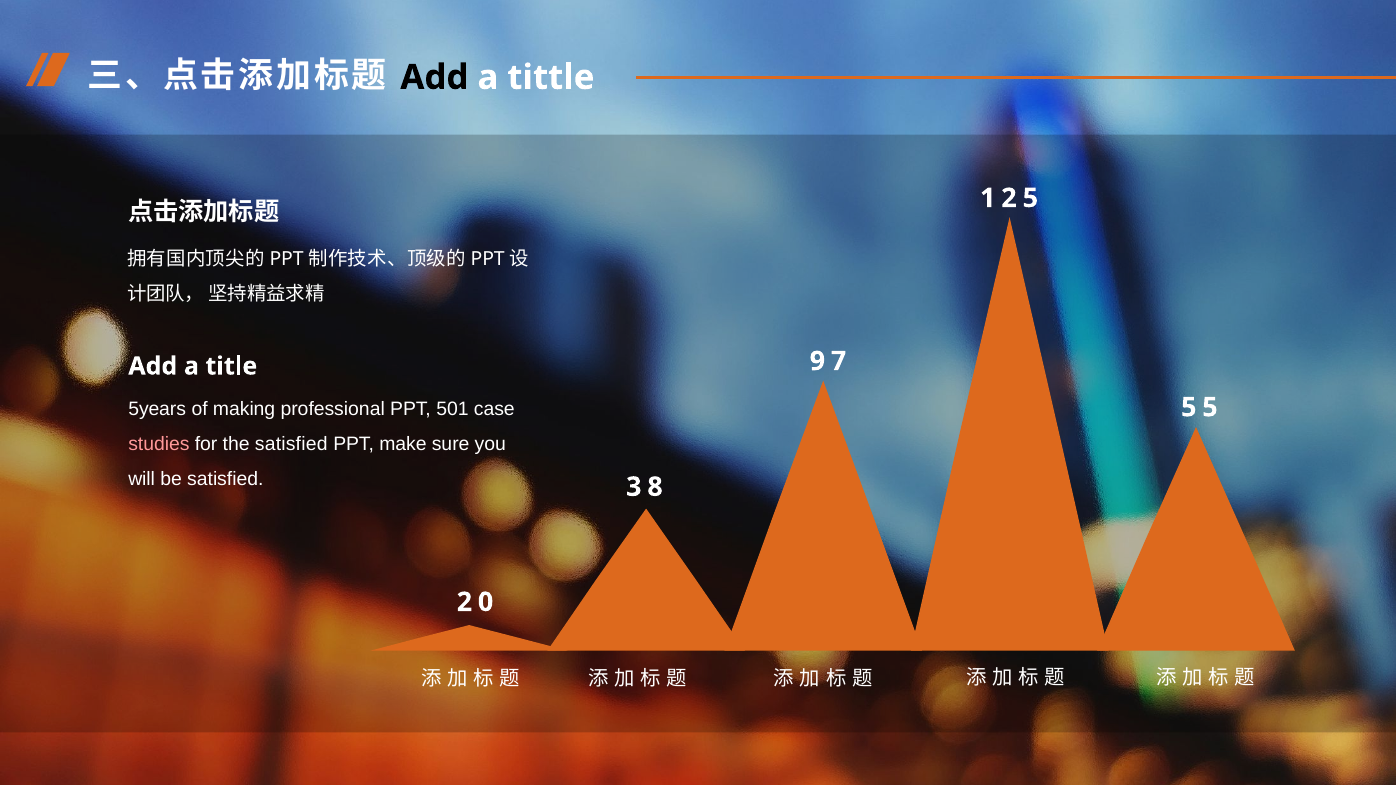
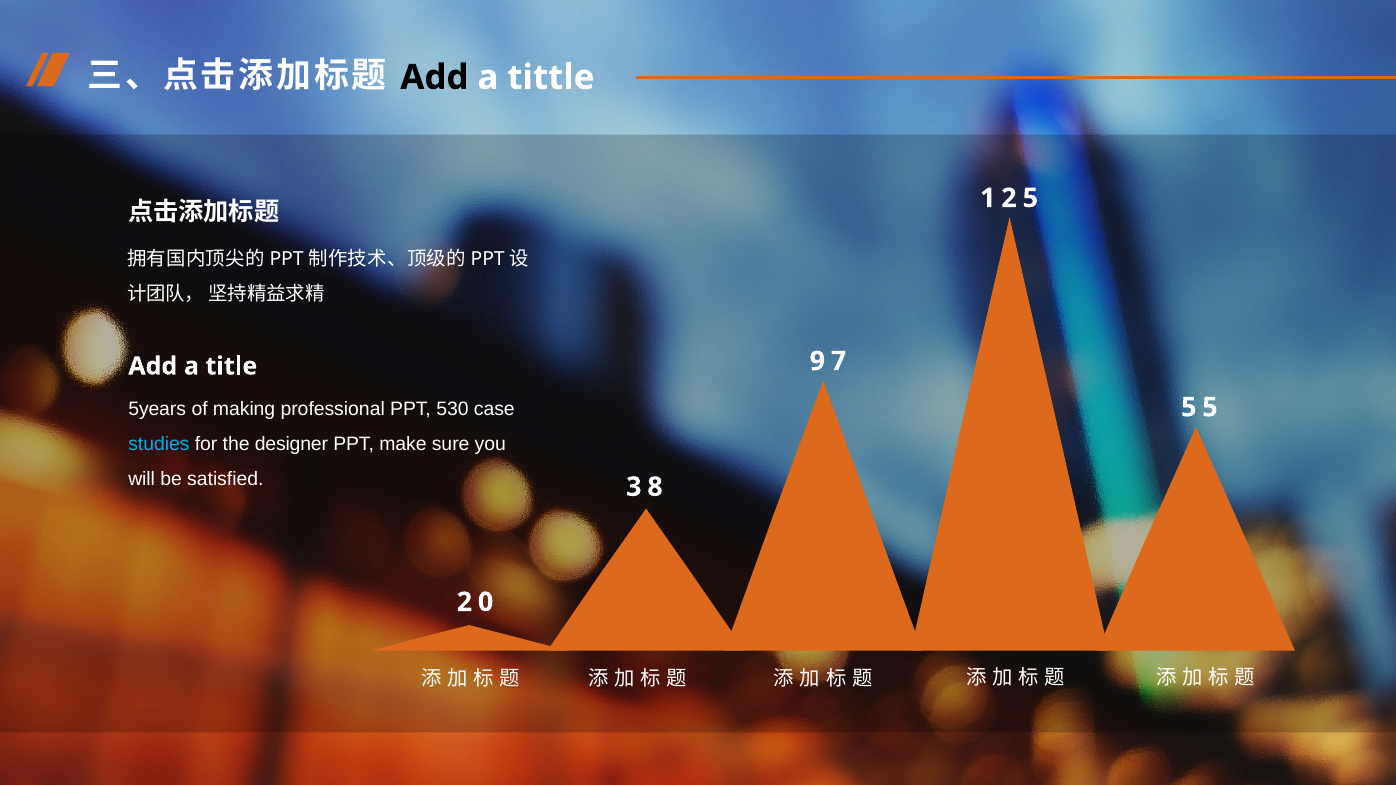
501: 501 -> 530 (452, 409)
studies colour: pink -> light blue (159, 444)
the satisfied: satisfied -> designer (291, 444)
